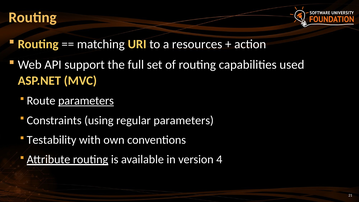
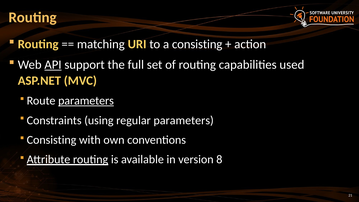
a resources: resources -> consisting (197, 44)
API underline: none -> present (53, 65)
Testability: Testability -> Consisting (52, 140)
4: 4 -> 8 (219, 159)
